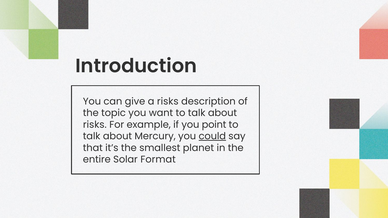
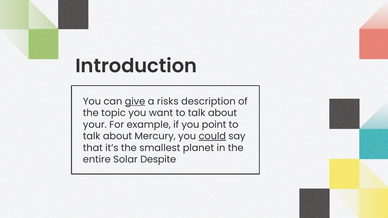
give underline: none -> present (135, 101)
risks: risks -> your (95, 125)
Format: Format -> Despite (158, 160)
